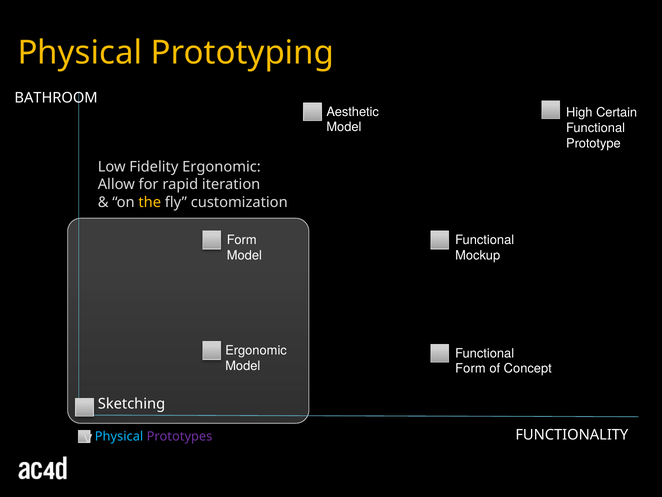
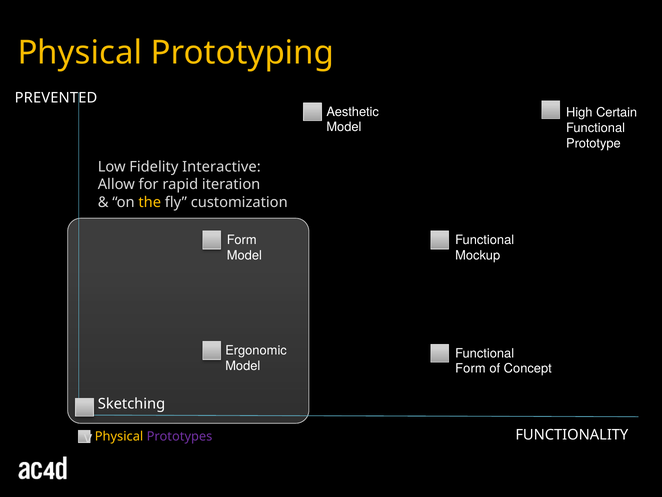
BATHROOM: BATHROOM -> PREVENTED (56, 98)
Fidelity Ergonomic: Ergonomic -> Interactive (221, 167)
Physical colour: light blue -> yellow (119, 436)
